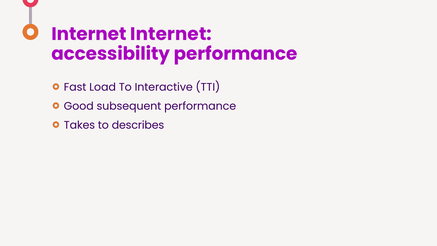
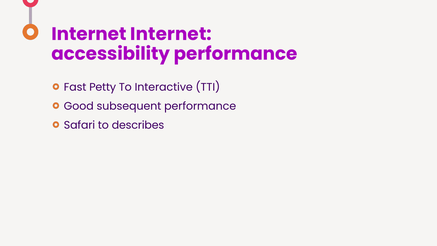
Load: Load -> Petty (103, 87)
Takes: Takes -> Safari (79, 125)
